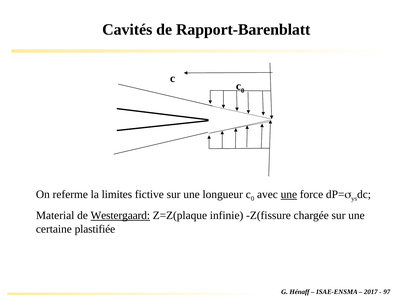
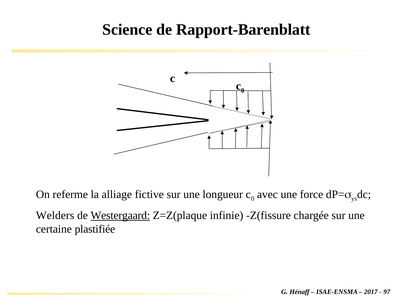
Cavités: Cavités -> Science (127, 30)
limites: limites -> alliage (117, 194)
une underline: present -> none (289, 194)
Material: Material -> Welders (55, 216)
